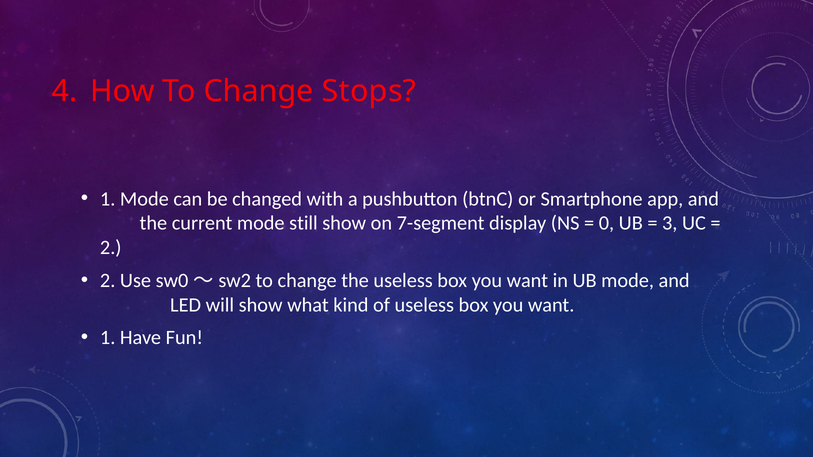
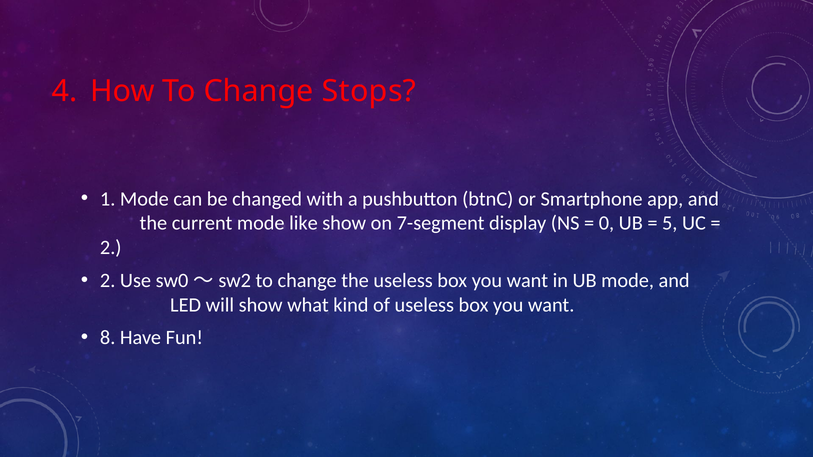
still: still -> like (303, 223)
3: 3 -> 5 (670, 223)
1: 1 -> 8 (108, 338)
